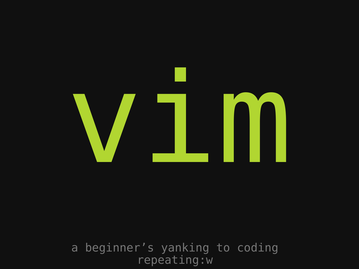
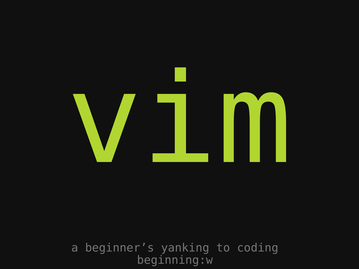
repeating:w: repeating:w -> beginning:w (175, 260)
